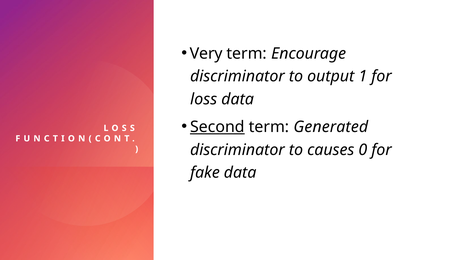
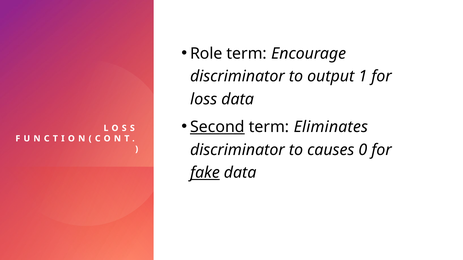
Very: Very -> Role (206, 54)
Generated: Generated -> Eliminates (331, 127)
fake underline: none -> present (205, 173)
